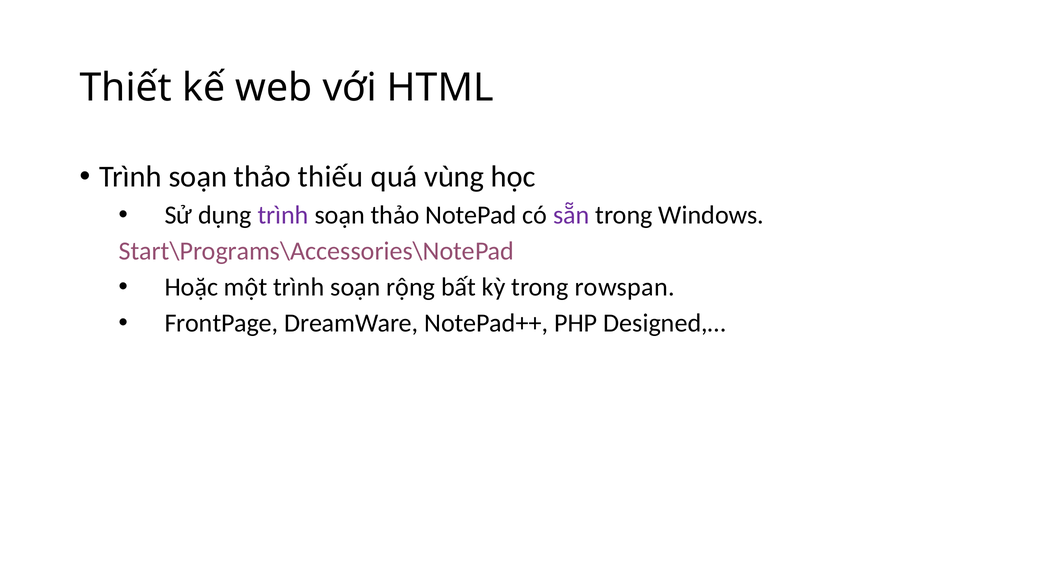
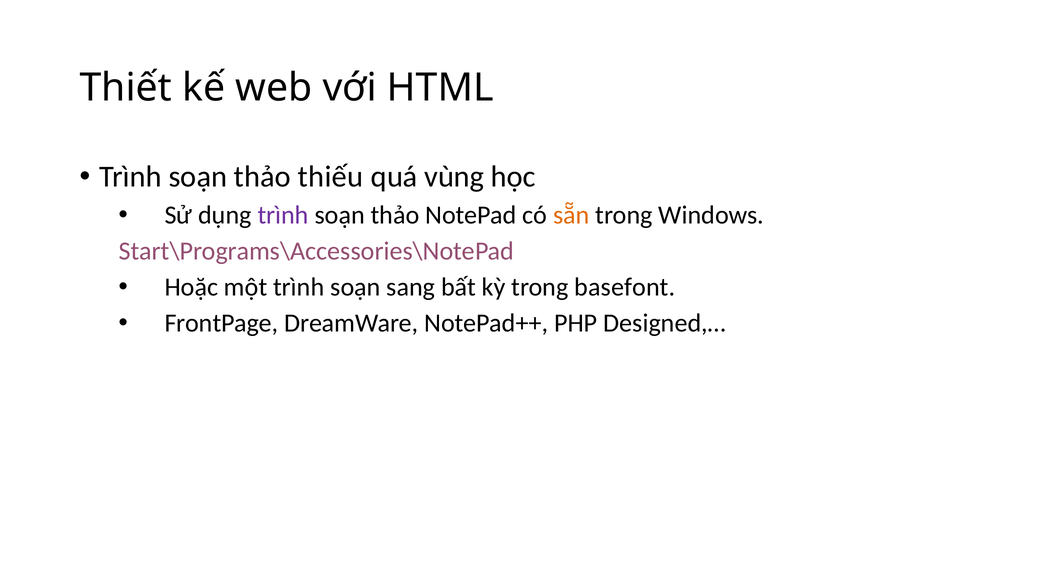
sẵn colour: purple -> orange (571, 215)
rộng: rộng -> sang (411, 287)
rowspan: rowspan -> basefont (625, 287)
